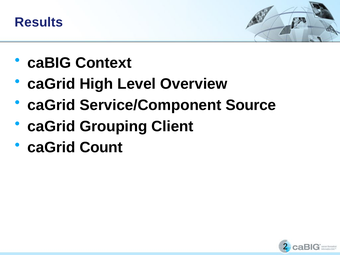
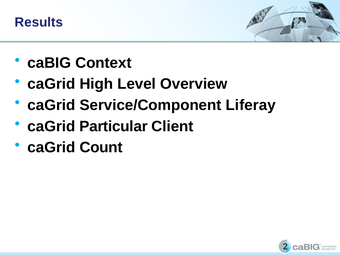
Source: Source -> Liferay (251, 105)
Grouping: Grouping -> Particular (113, 126)
